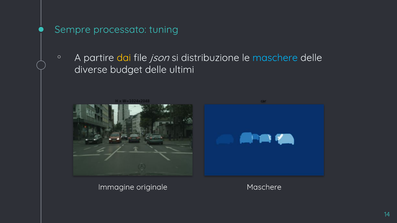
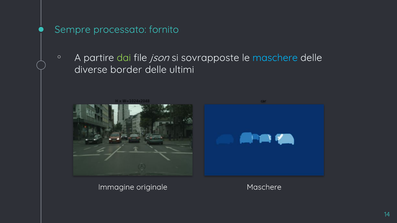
tuning: tuning -> fornito (164, 30)
dai colour: yellow -> light green (124, 58)
distribuzione: distribuzione -> sovrapposte (210, 58)
budget: budget -> border (126, 70)
